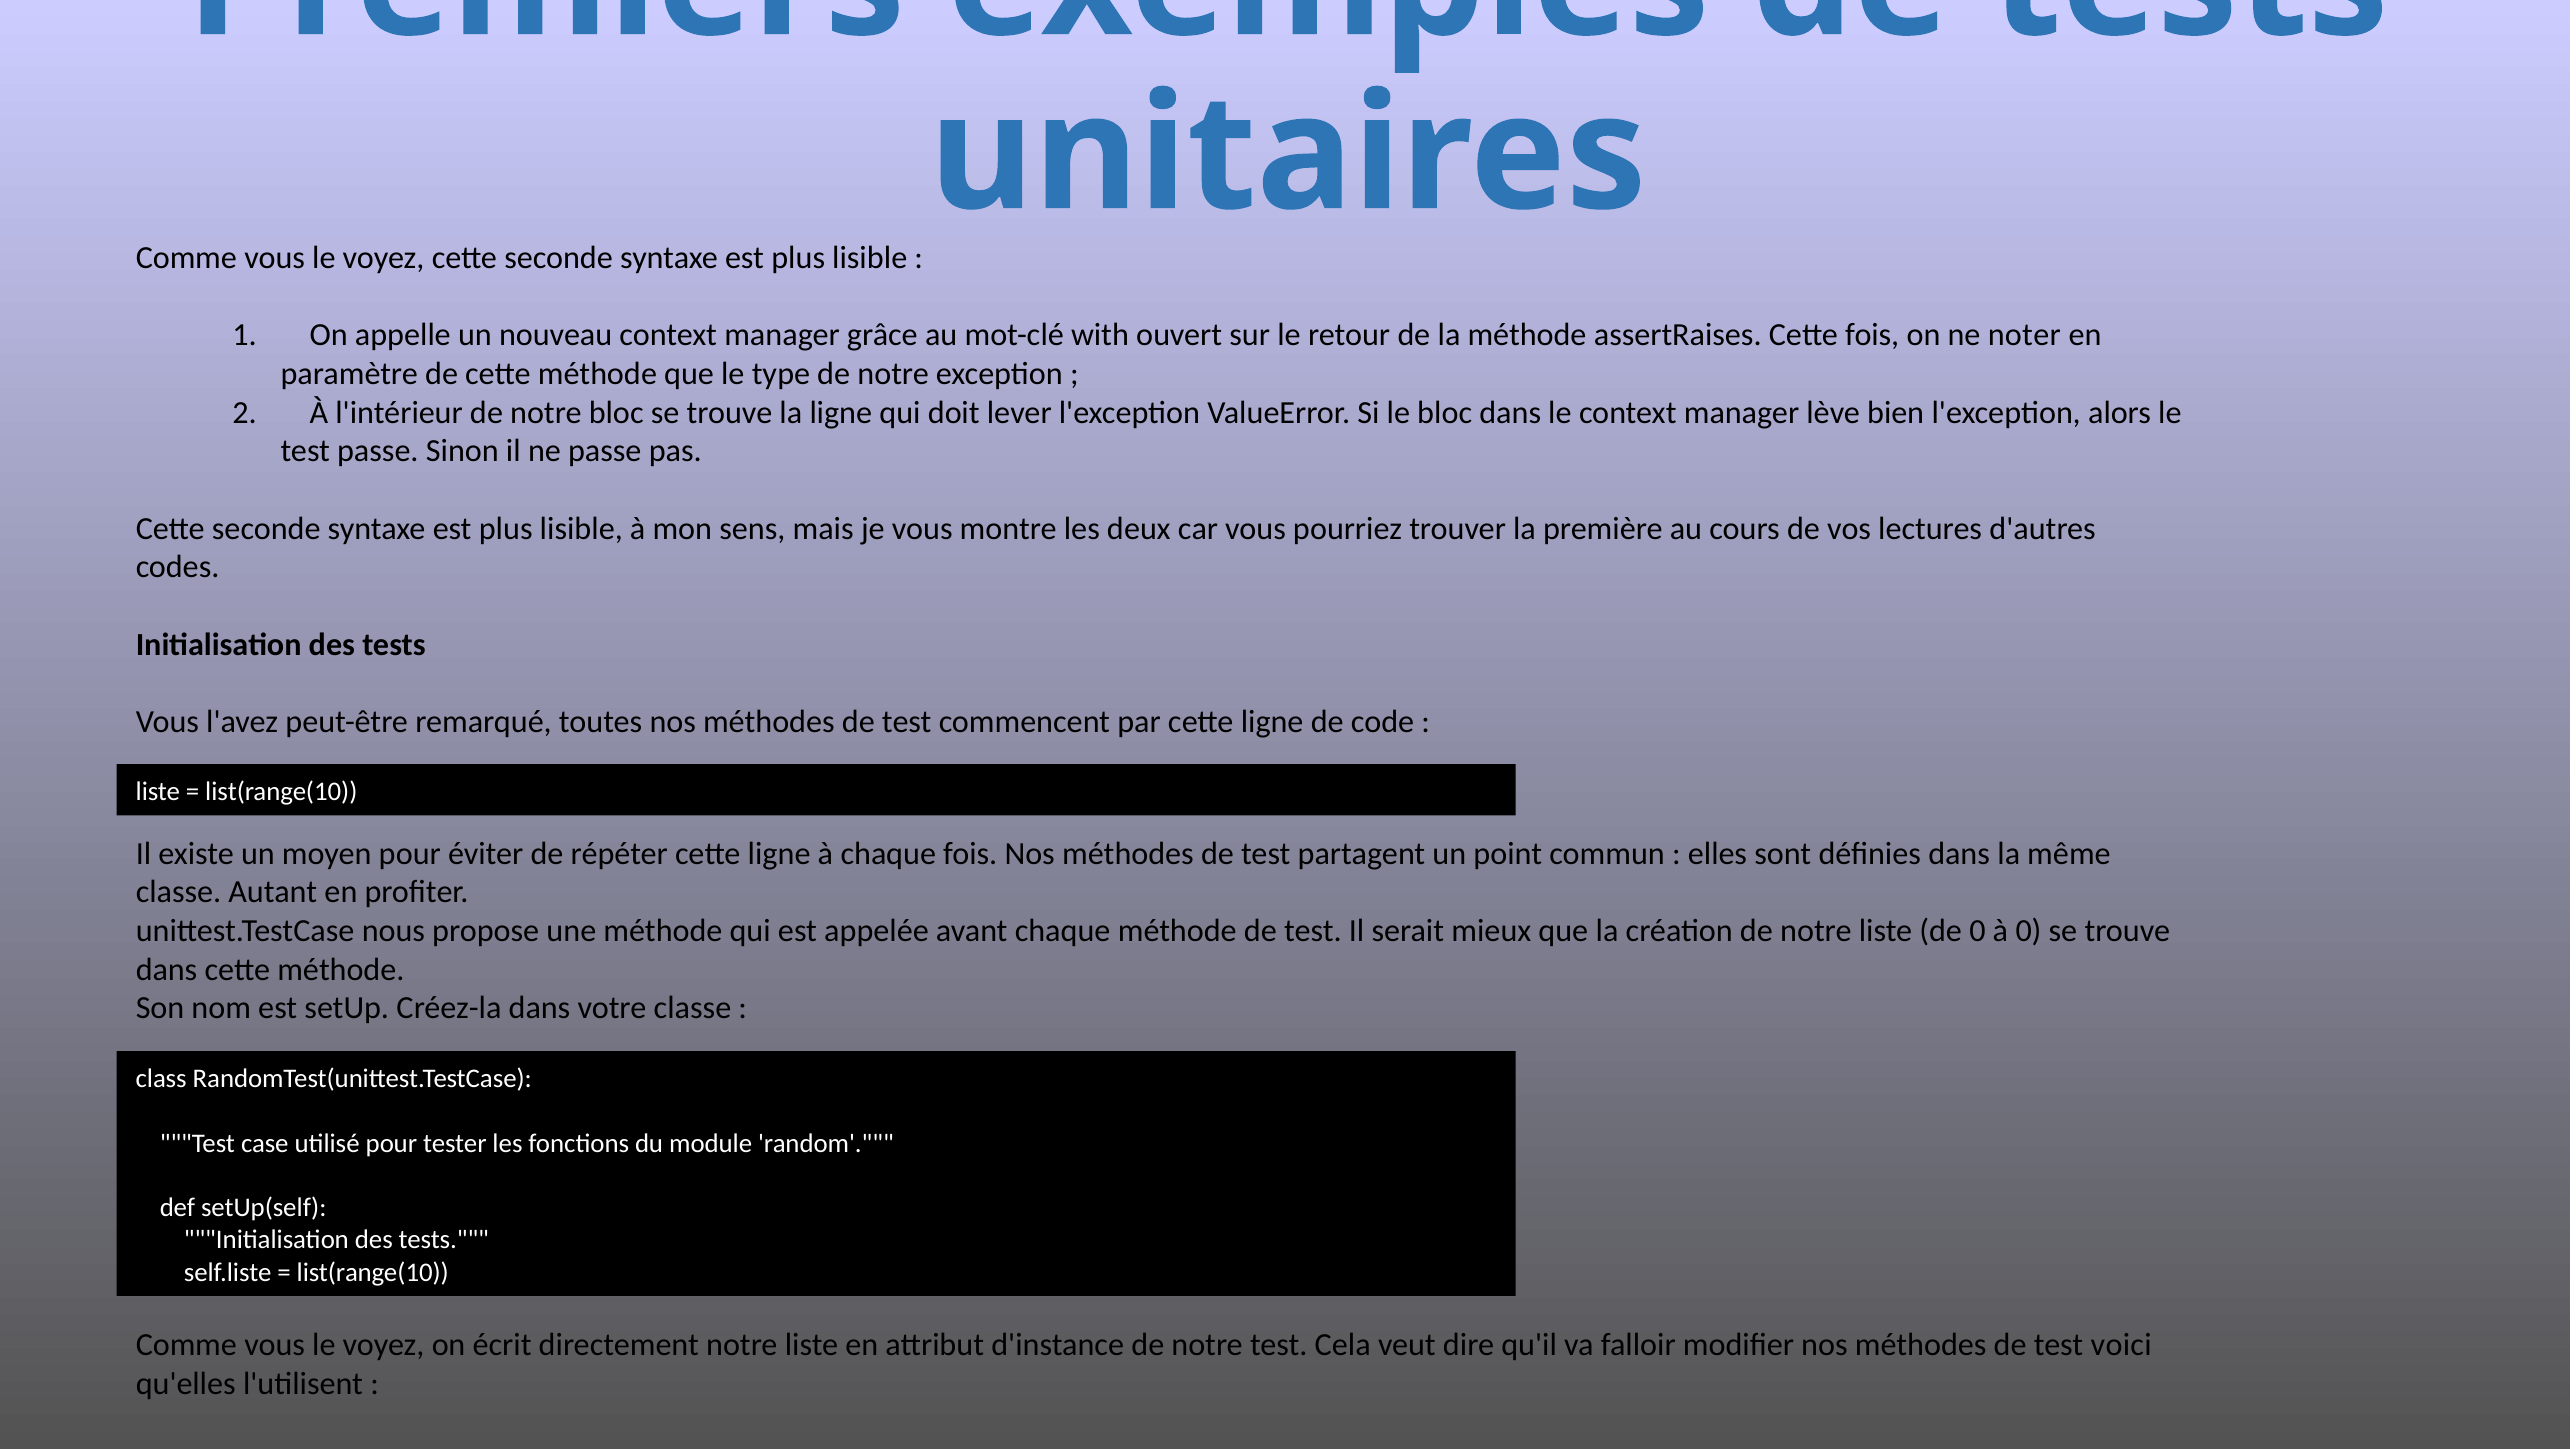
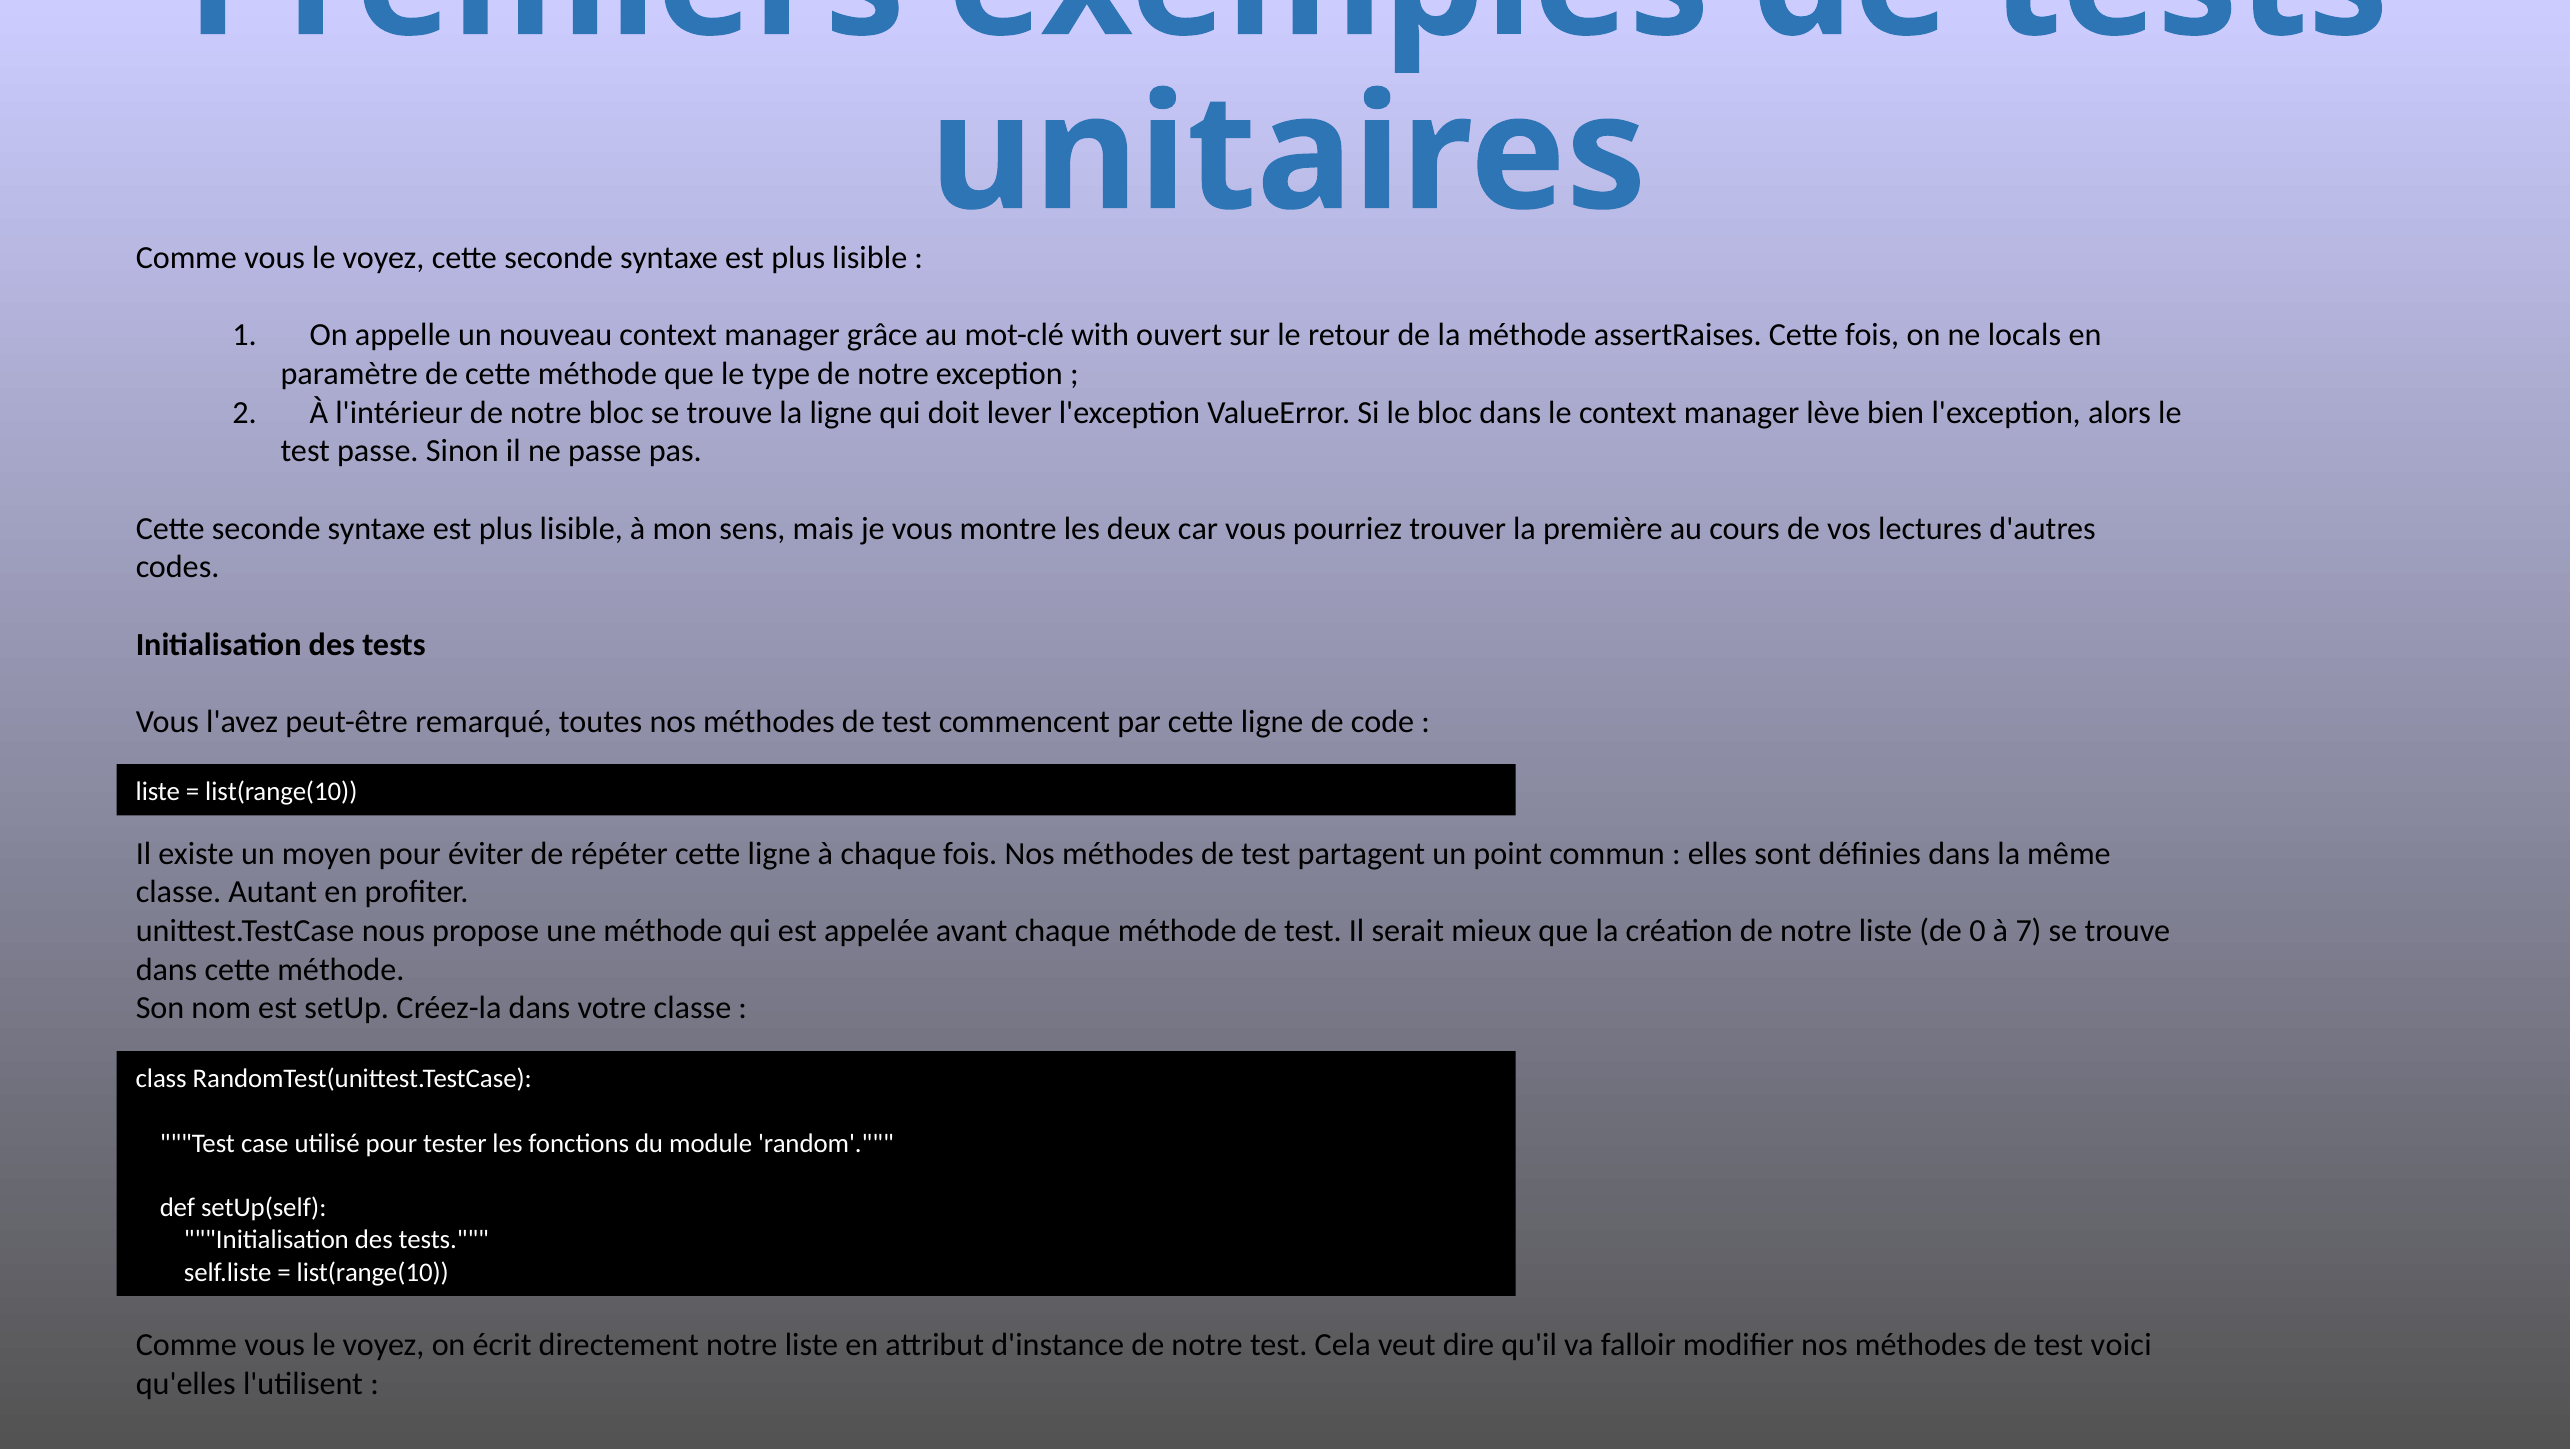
noter: noter -> locals (2024, 335)
à 0: 0 -> 7 (2029, 931)
